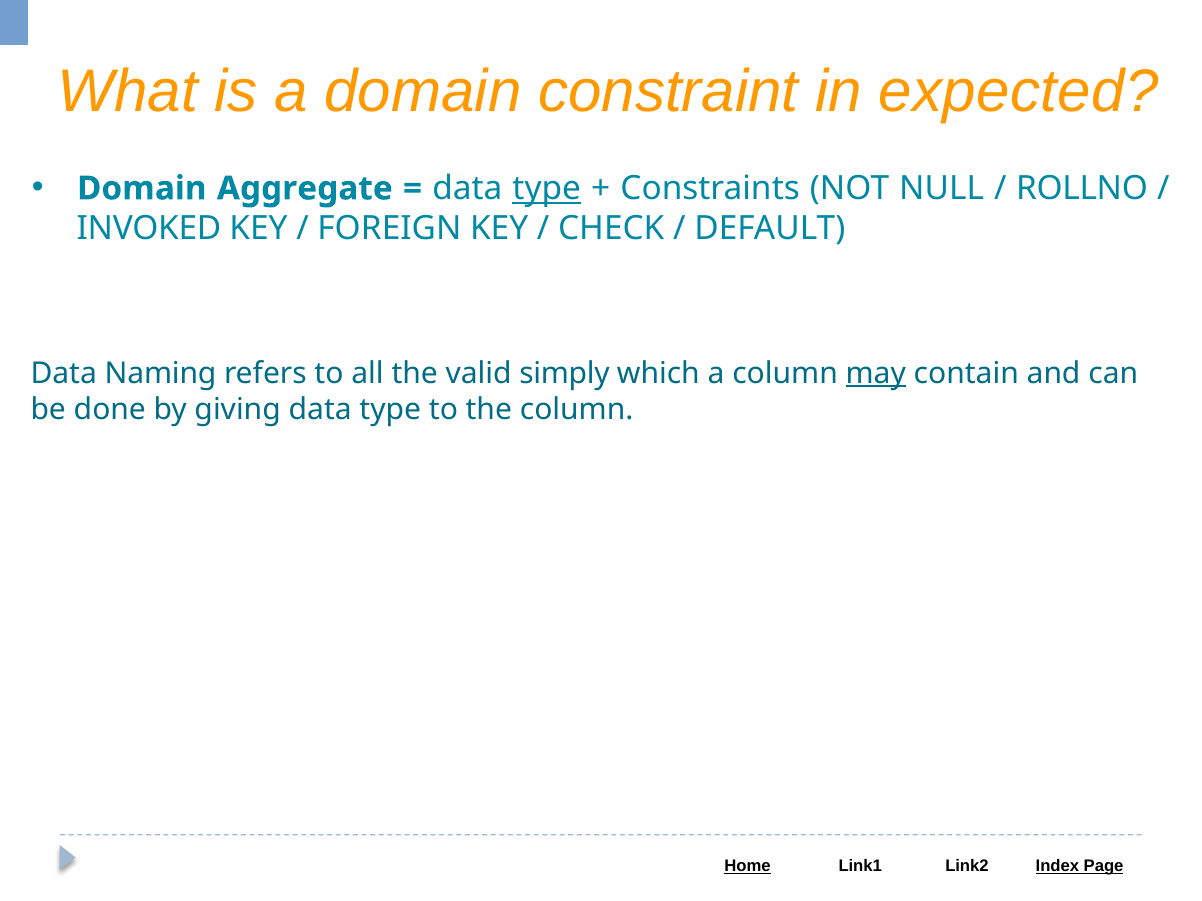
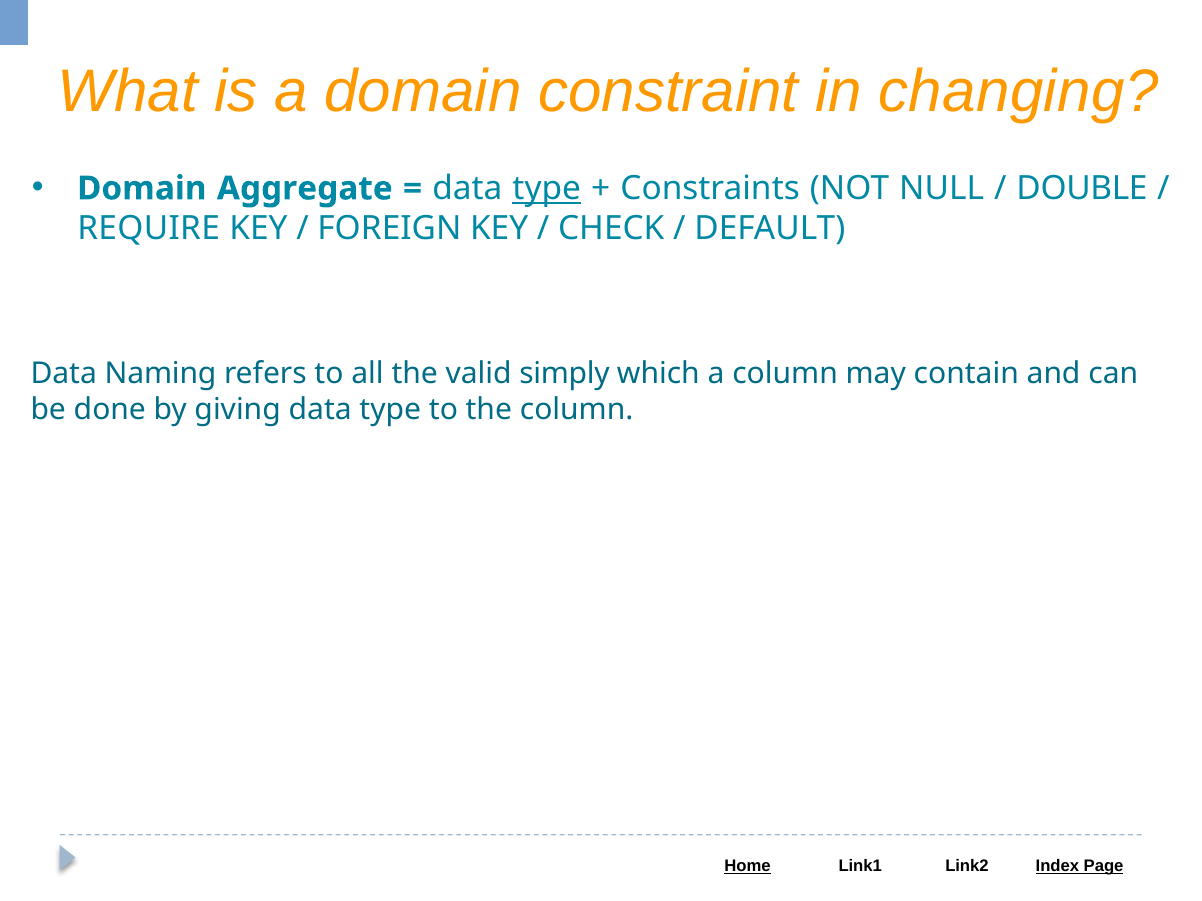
expected: expected -> changing (1019, 91)
ROLLNO: ROLLNO -> DOUBLE (1082, 189)
INVOKED: INVOKED -> REQUIRE (149, 229)
may underline: present -> none (876, 373)
